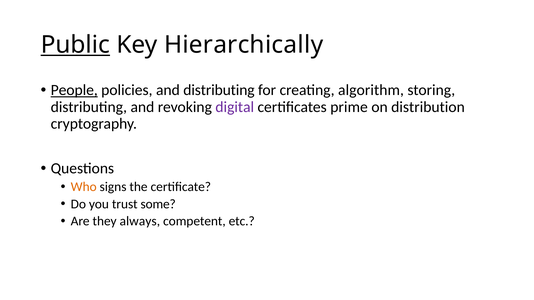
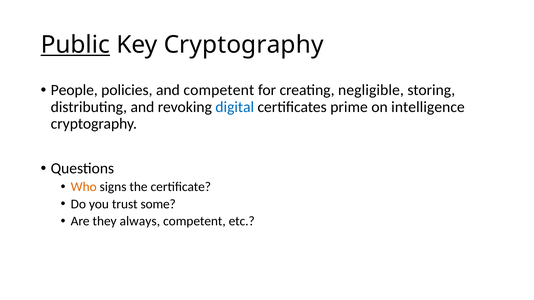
Key Hierarchically: Hierarchically -> Cryptography (244, 45)
People underline: present -> none (74, 90)
and distributing: distributing -> competent (219, 90)
algorithm: algorithm -> negligible (371, 90)
digital colour: purple -> blue (235, 107)
distribution: distribution -> intelligence (428, 107)
